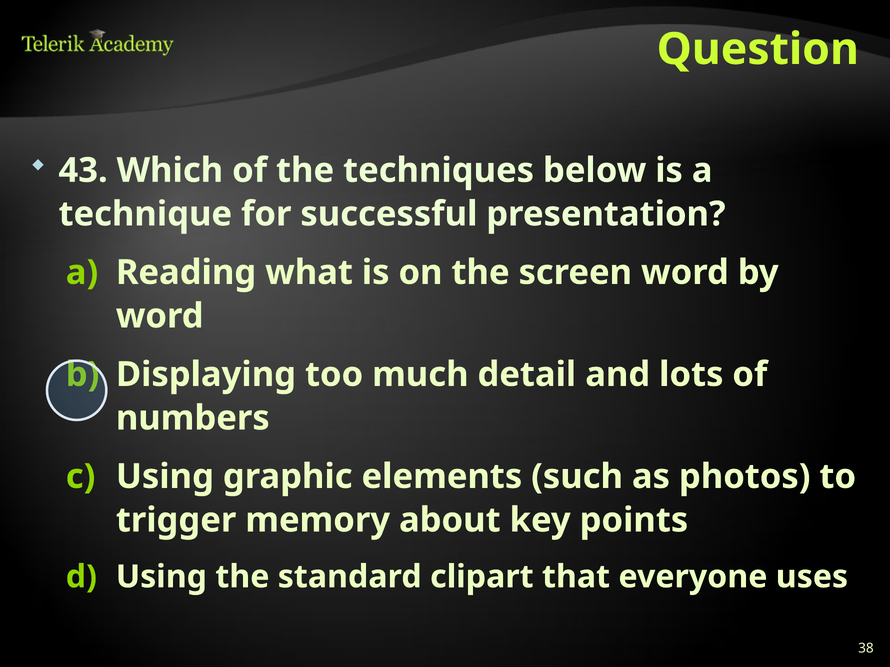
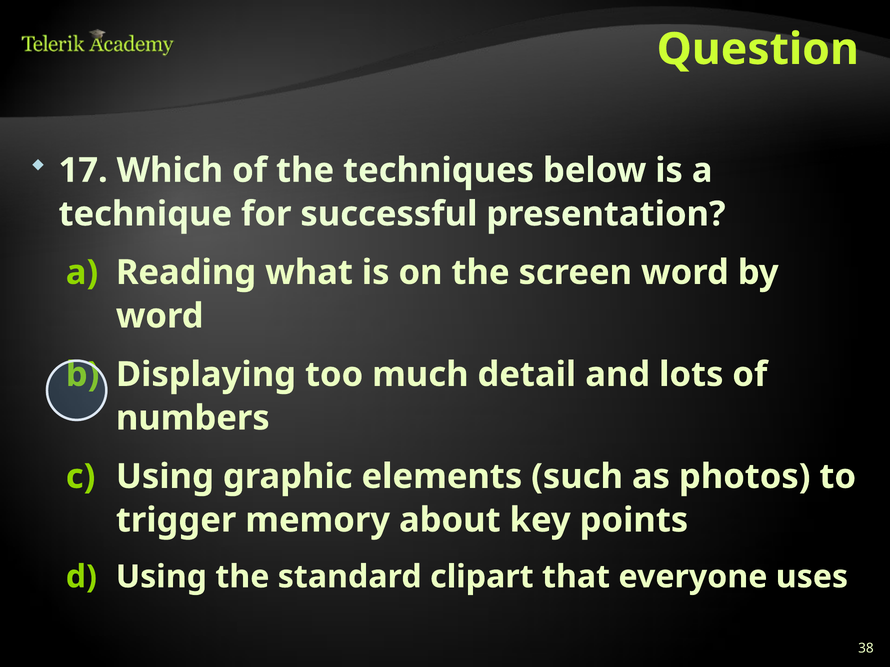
43: 43 -> 17 (83, 171)
